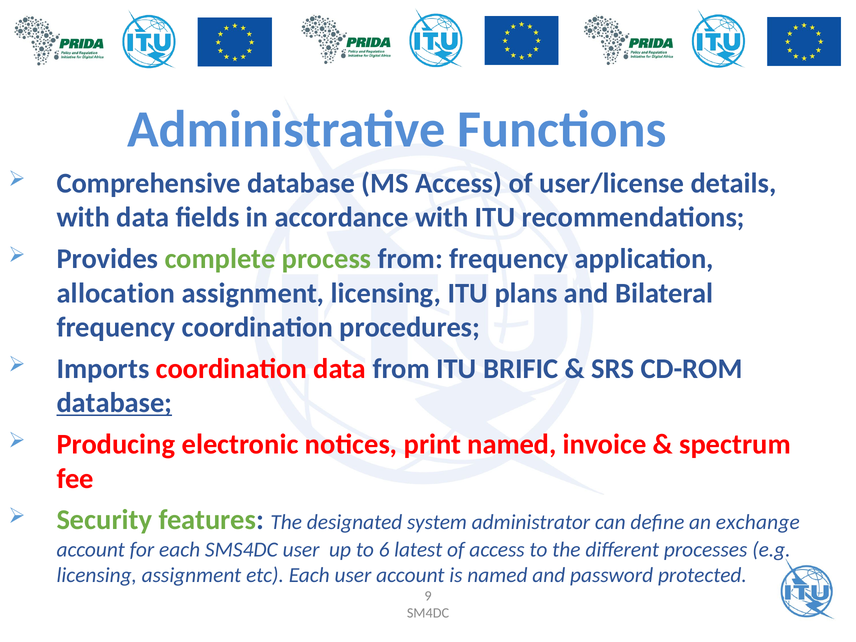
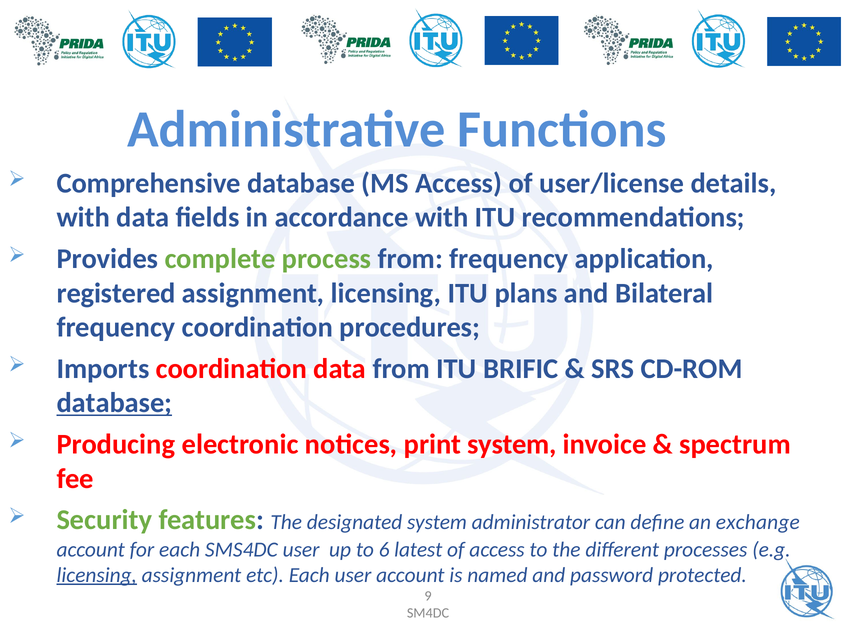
allocation: allocation -> registered (116, 293)
print named: named -> system (512, 444)
licensing underline: none -> present (97, 575)
